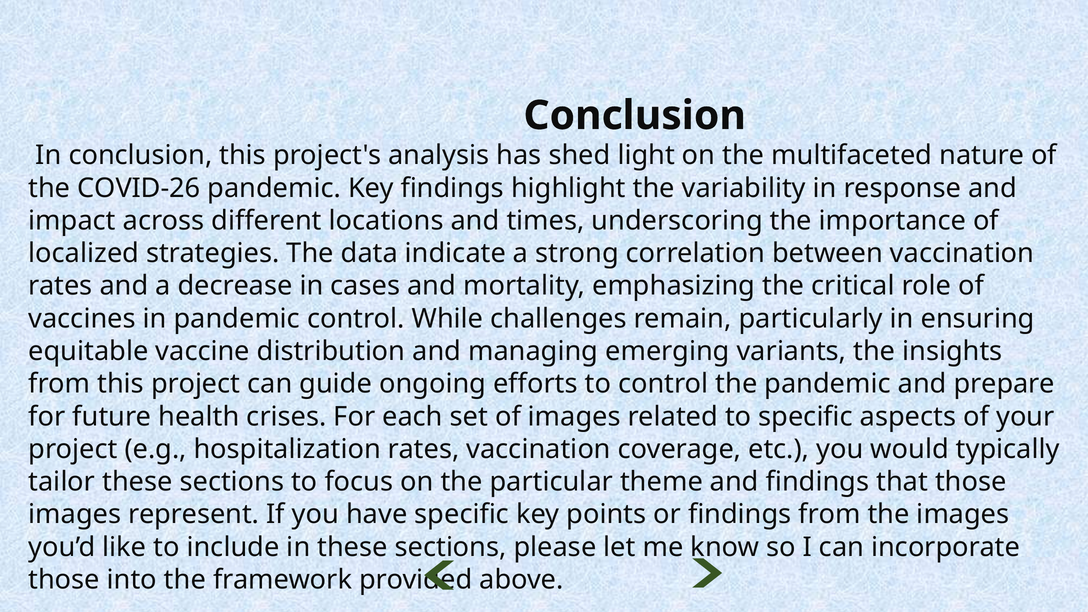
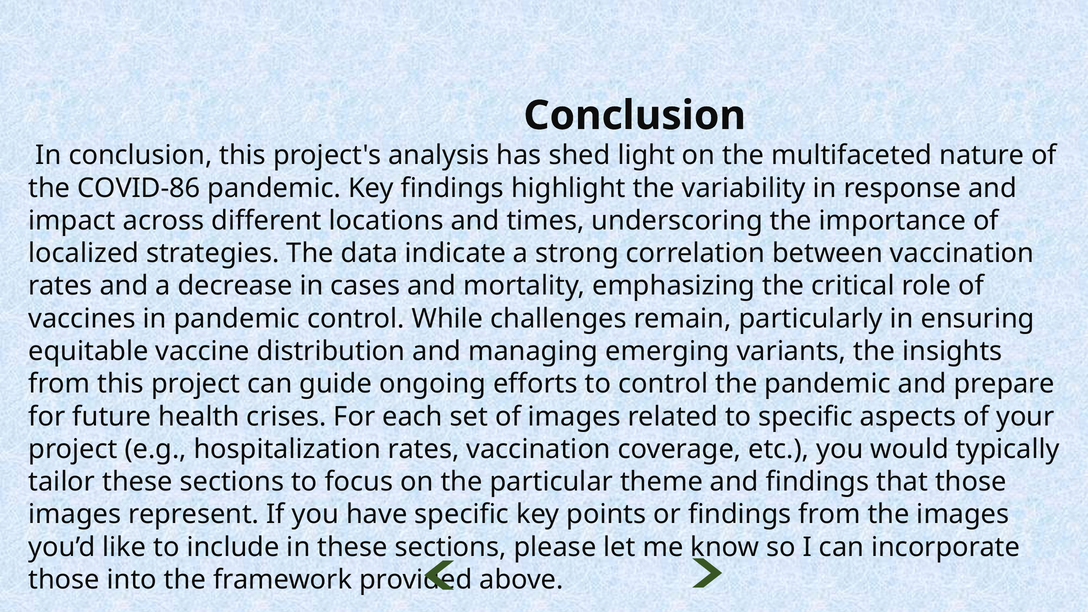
COVID-26: COVID-26 -> COVID-86 (139, 188)
